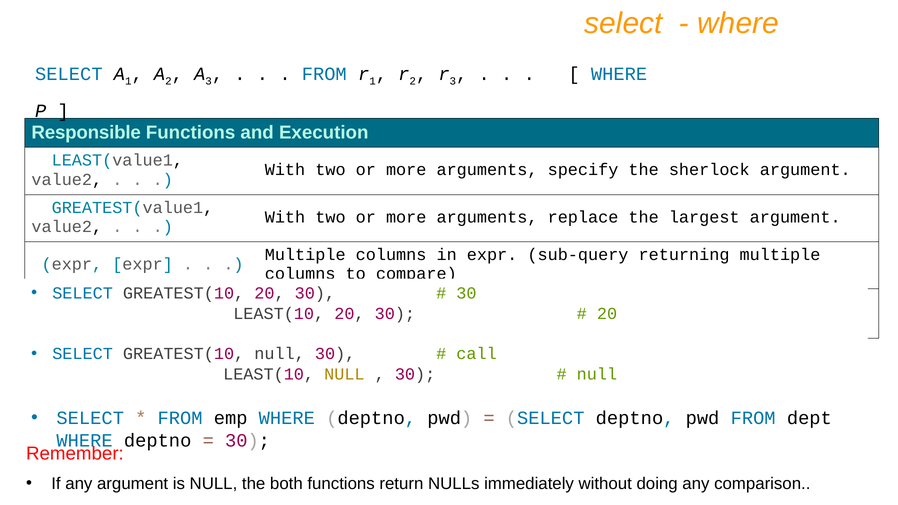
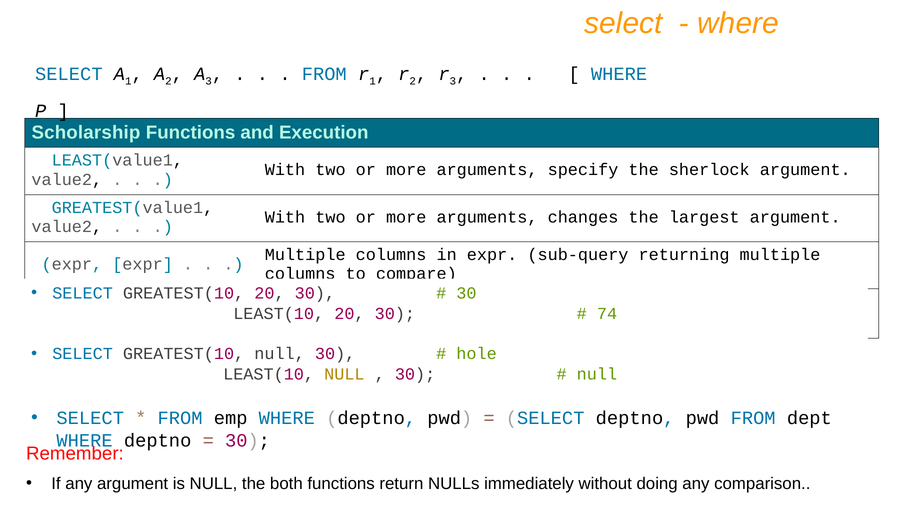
Responsible: Responsible -> Scholarship (86, 132)
replace: replace -> changes (583, 217)
20: 20 -> 74 (607, 314)
call: call -> hole (477, 354)
